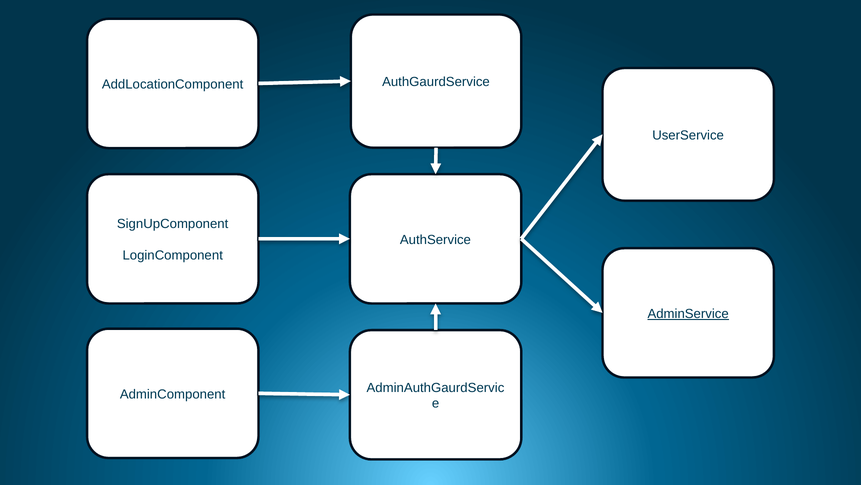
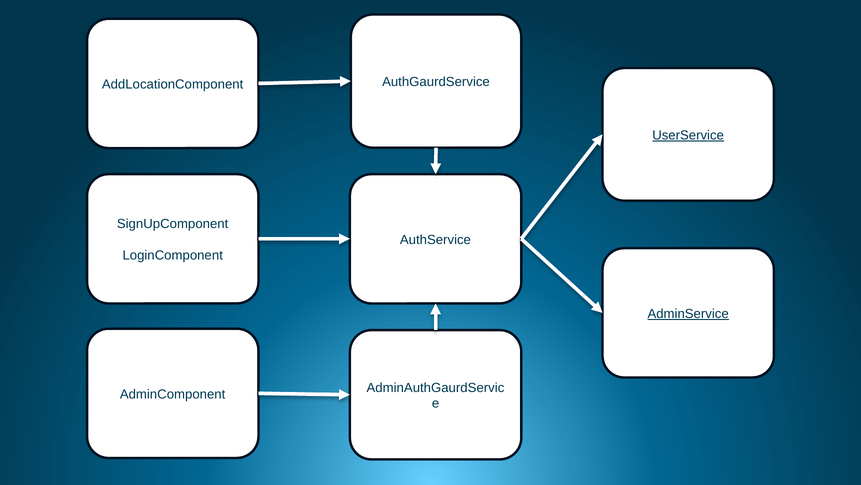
UserService underline: none -> present (688, 135)
